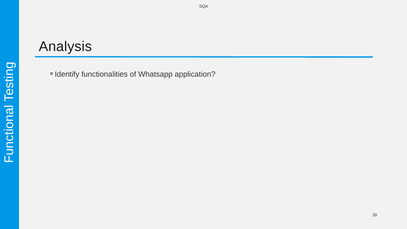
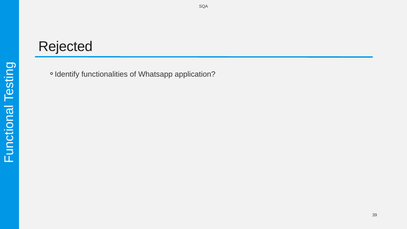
Analysis: Analysis -> Rejected (65, 47)
